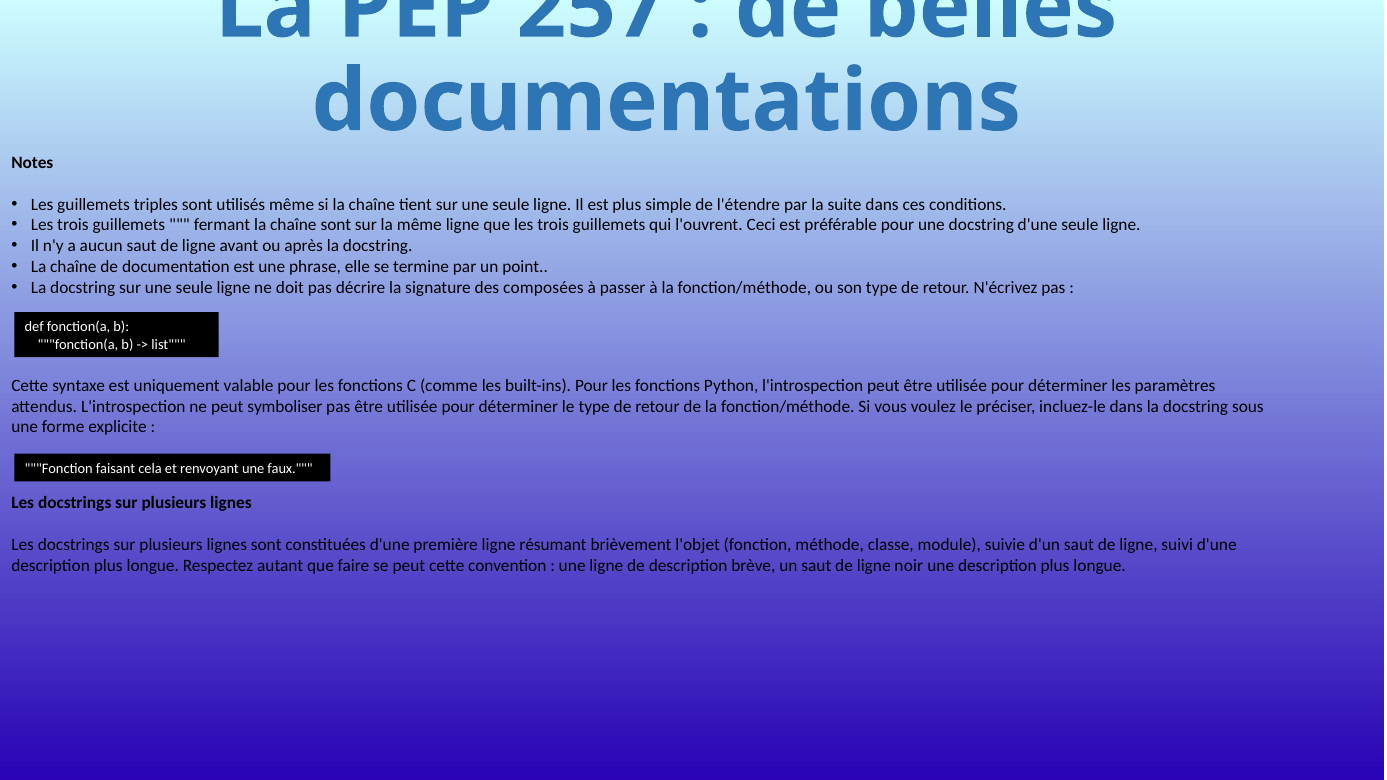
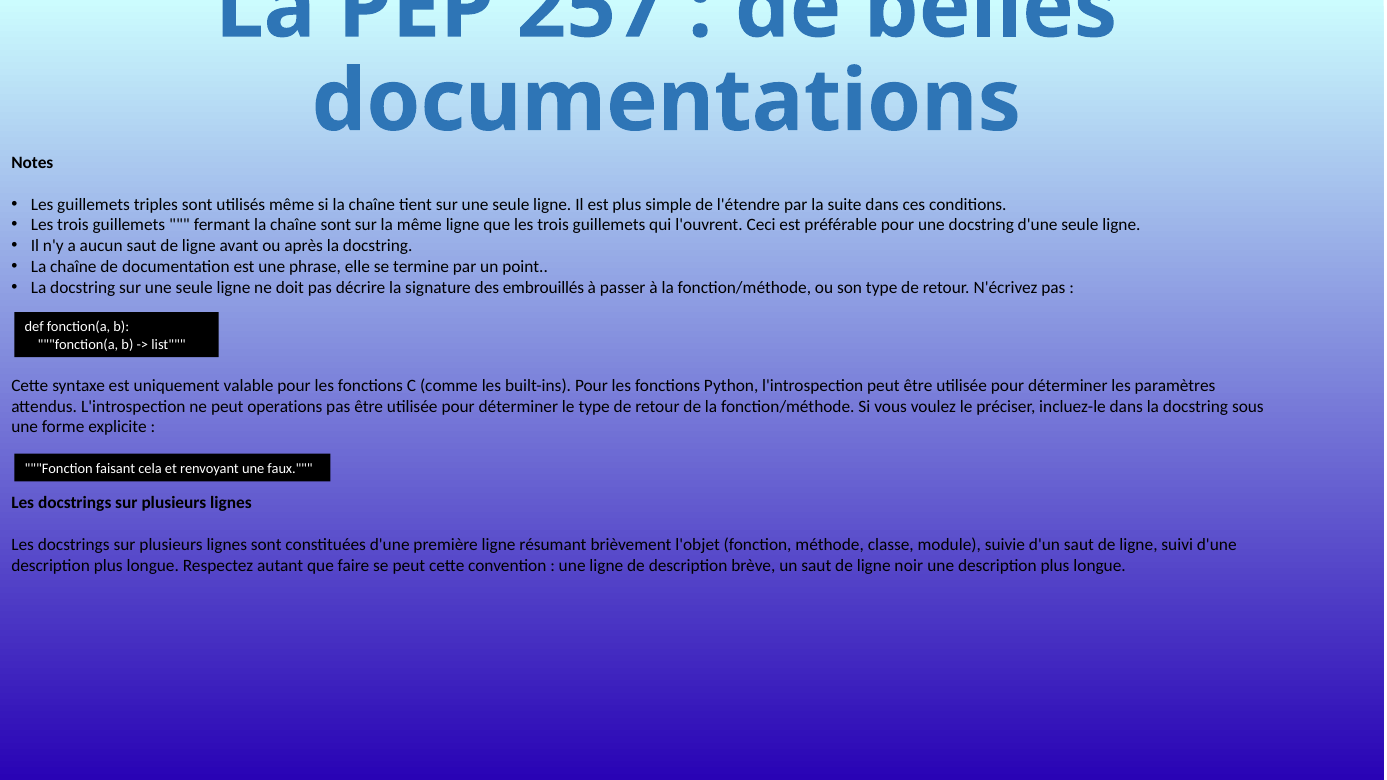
composées: composées -> embrouillés (543, 288)
symboliser: symboliser -> operations (285, 407)
